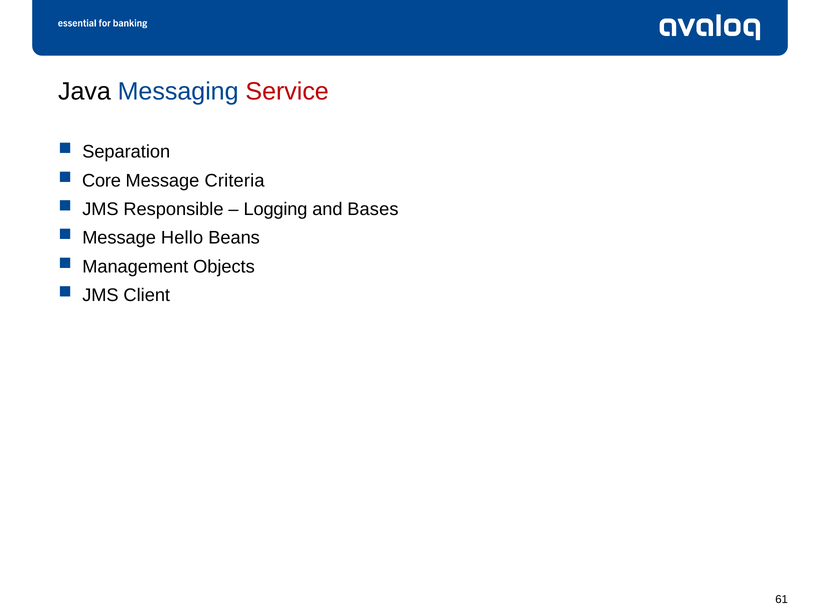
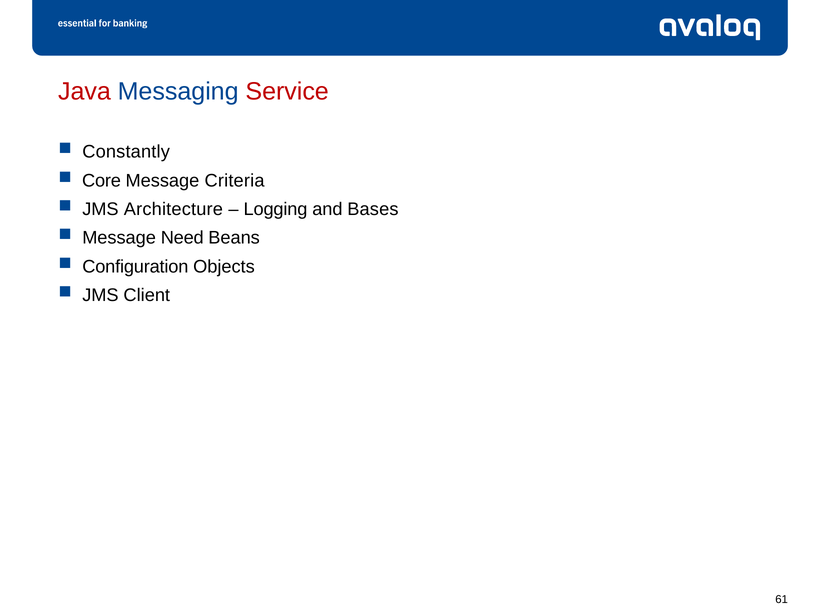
Java colour: black -> red (84, 92)
Separation: Separation -> Constantly (126, 152)
Responsible: Responsible -> Architecture (173, 209)
Hello: Hello -> Need (182, 238)
Management: Management -> Configuration (135, 267)
